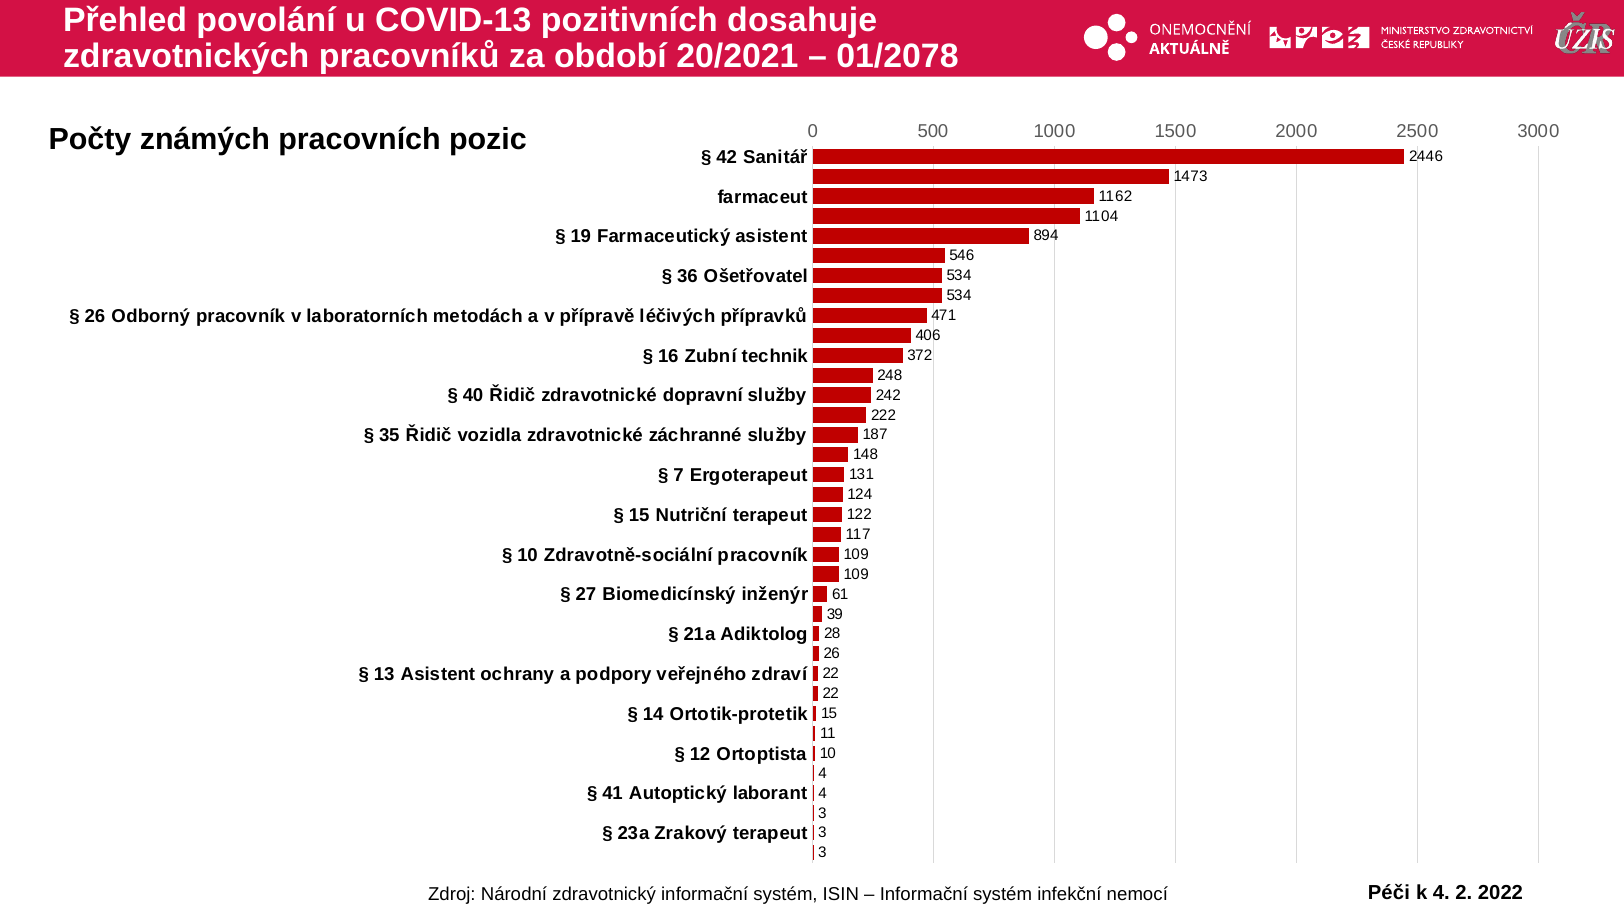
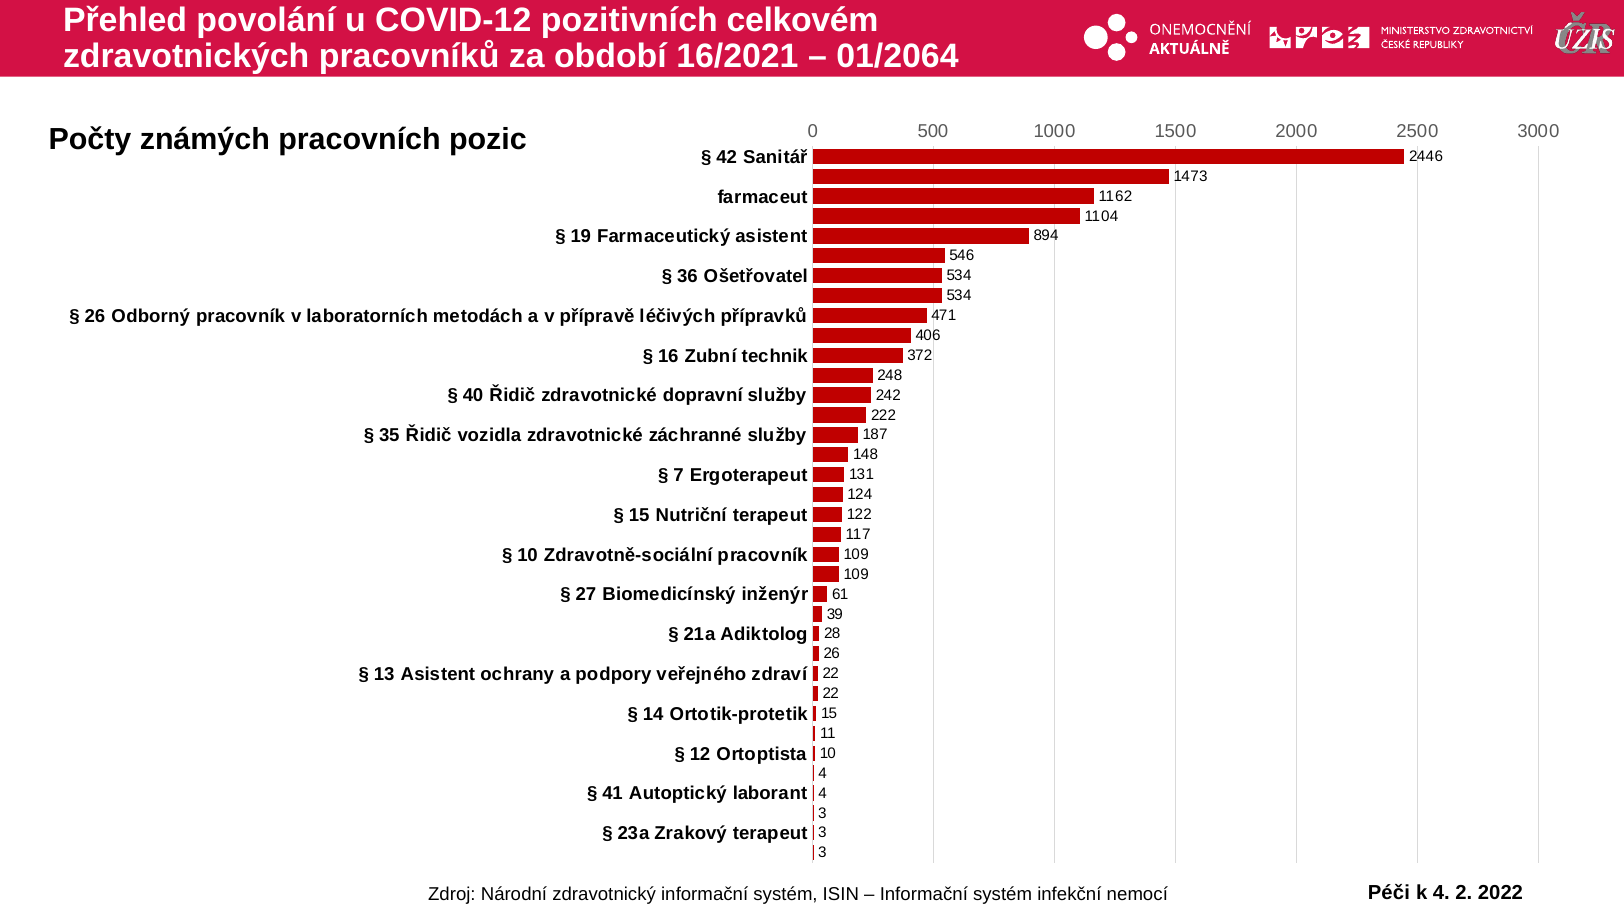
COVID-13: COVID-13 -> COVID-12 (453, 20)
dosahuje: dosahuje -> celkovém (802, 20)
20/2021: 20/2021 -> 16/2021 (737, 56)
01/2078: 01/2078 -> 01/2064 (897, 56)
